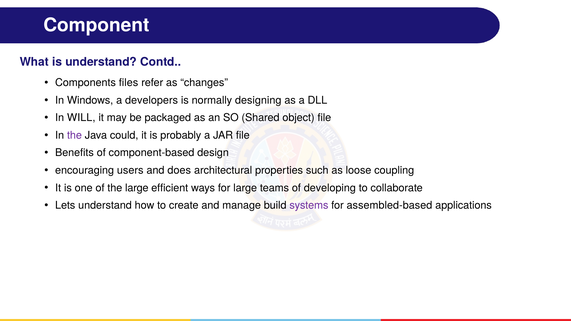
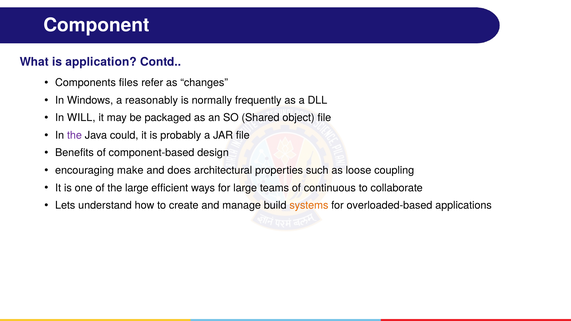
is understand: understand -> application (101, 62)
developers: developers -> reasonably (152, 100)
designing: designing -> frequently (258, 100)
users: users -> make (130, 170)
developing: developing -> continuous (330, 188)
systems colour: purple -> orange (309, 205)
assembled-based: assembled-based -> overloaded-based (389, 205)
